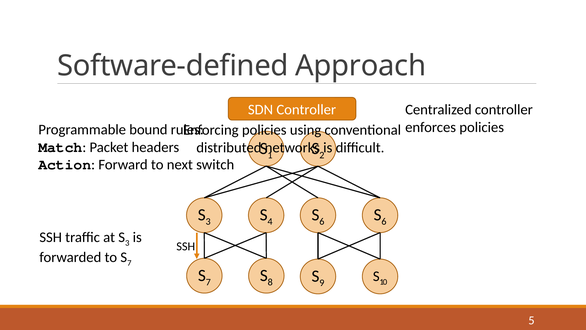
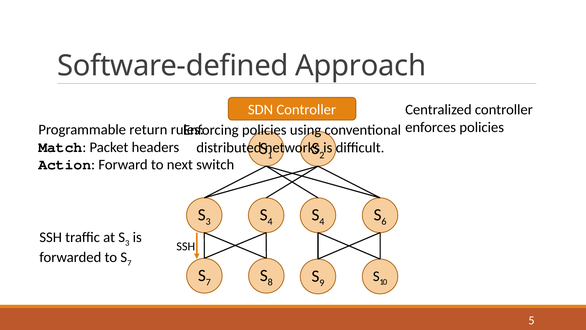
bound: bound -> return (148, 129)
6: 6 -> 4 (322, 221)
